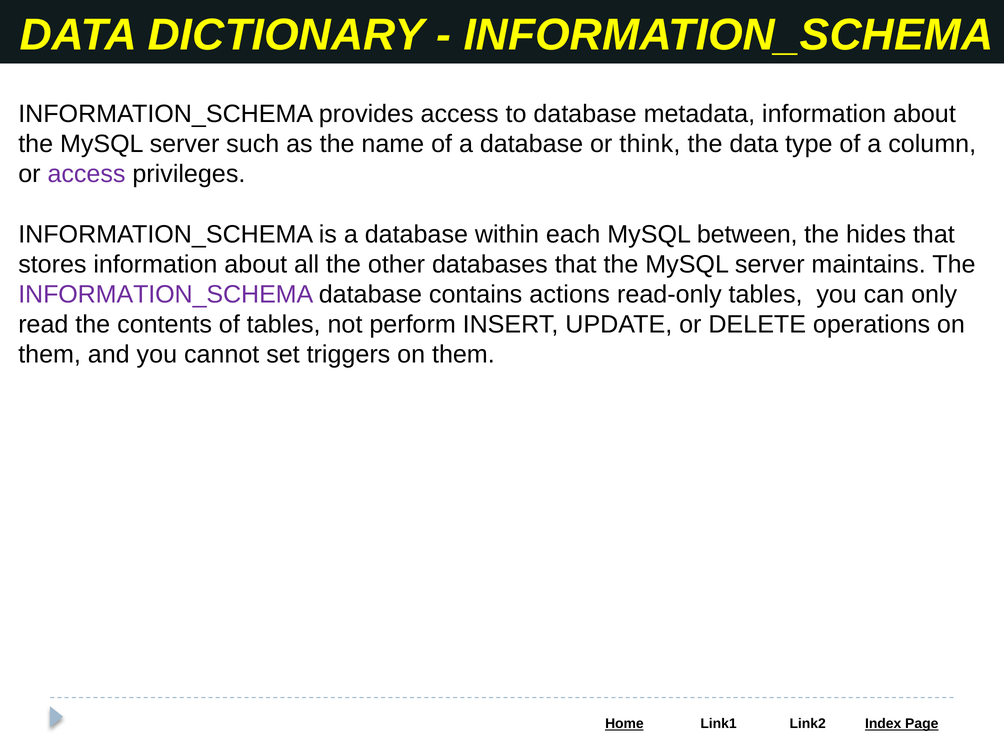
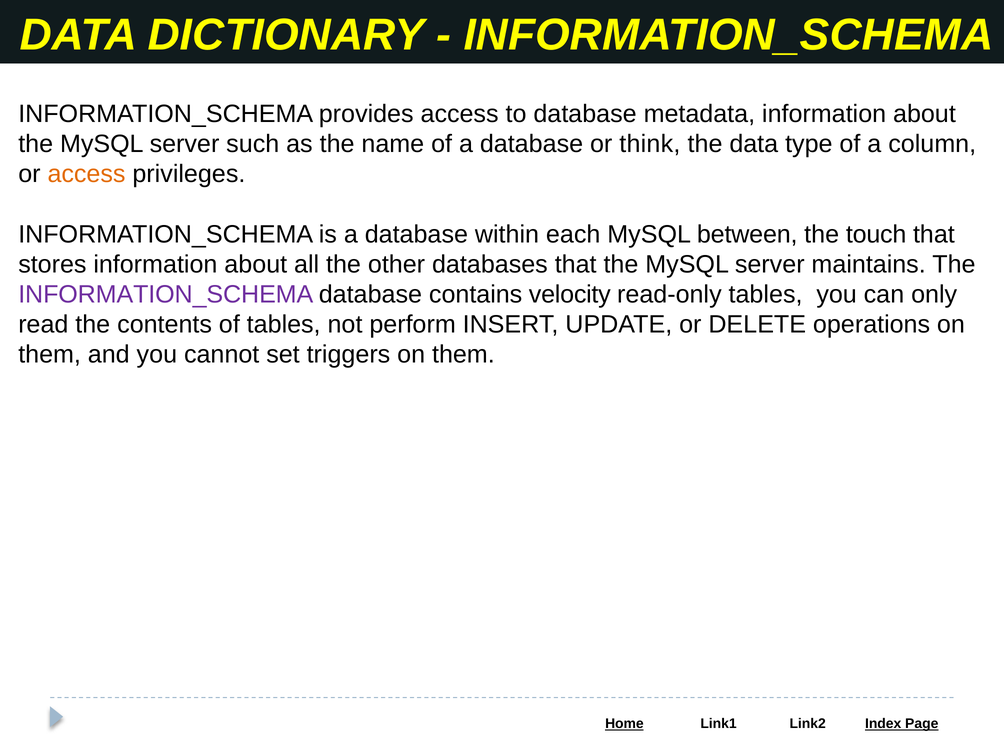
access colour: purple -> orange (86, 174)
hides: hides -> touch (876, 234)
actions: actions -> velocity (570, 294)
